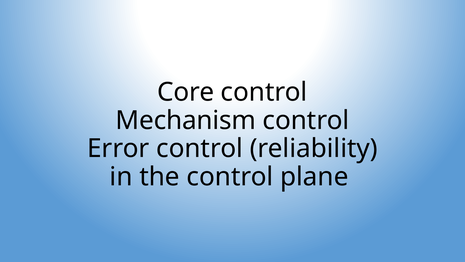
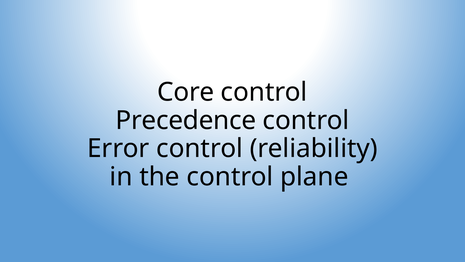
Mechanism: Mechanism -> Precedence (186, 120)
